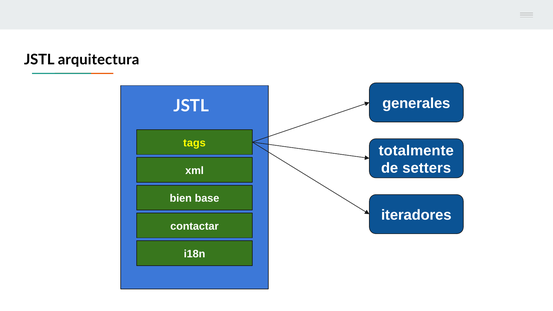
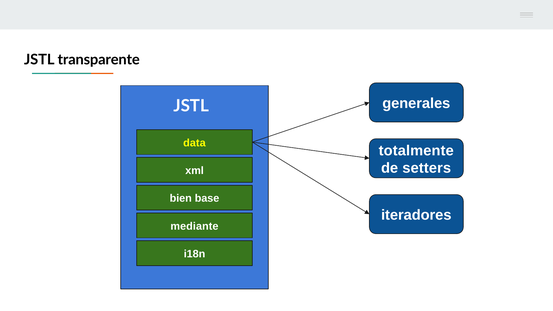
arquitectura: arquitectura -> transparente (99, 60)
tags: tags -> data (194, 143)
contactar: contactar -> mediante (194, 226)
